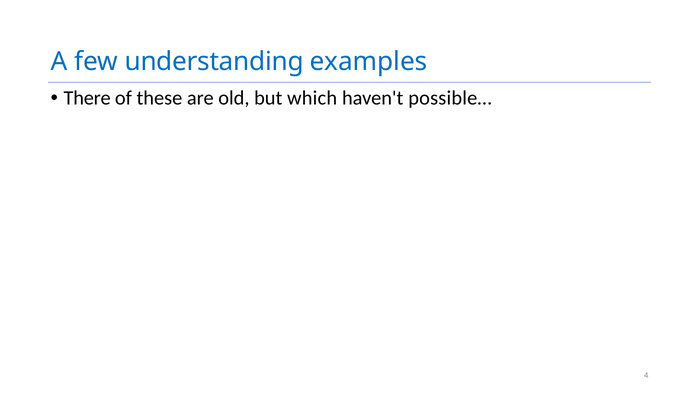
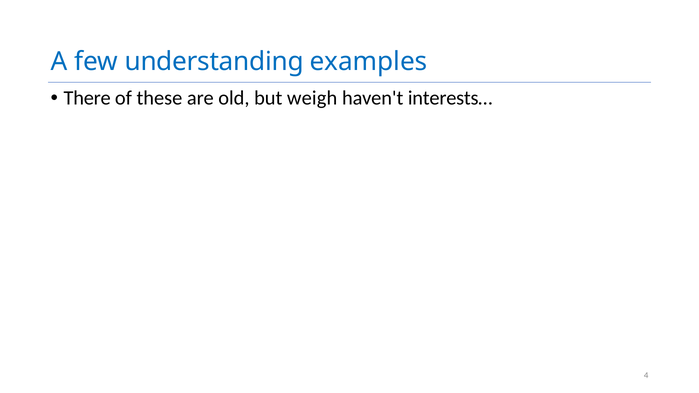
which: which -> weigh (312, 98)
possible…: possible… -> interests… (450, 98)
